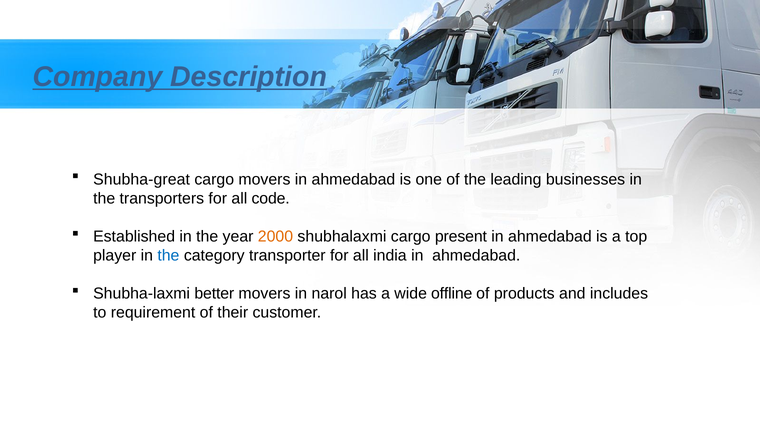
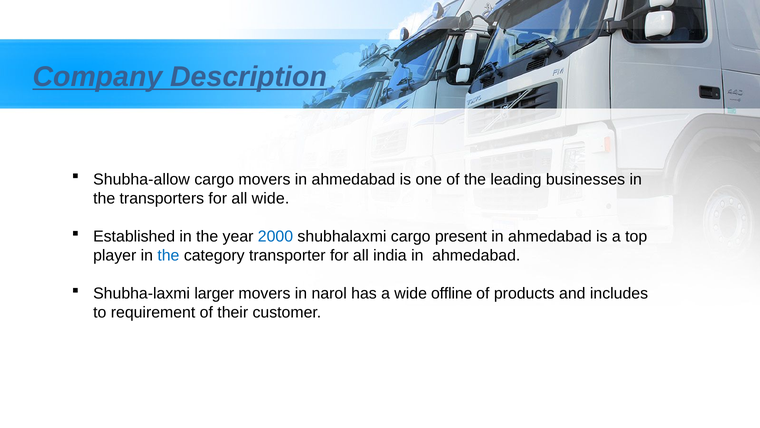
Shubha-great: Shubha-great -> Shubha-allow (142, 179)
all code: code -> wide (271, 198)
2000 colour: orange -> blue (275, 236)
better: better -> larger (214, 293)
